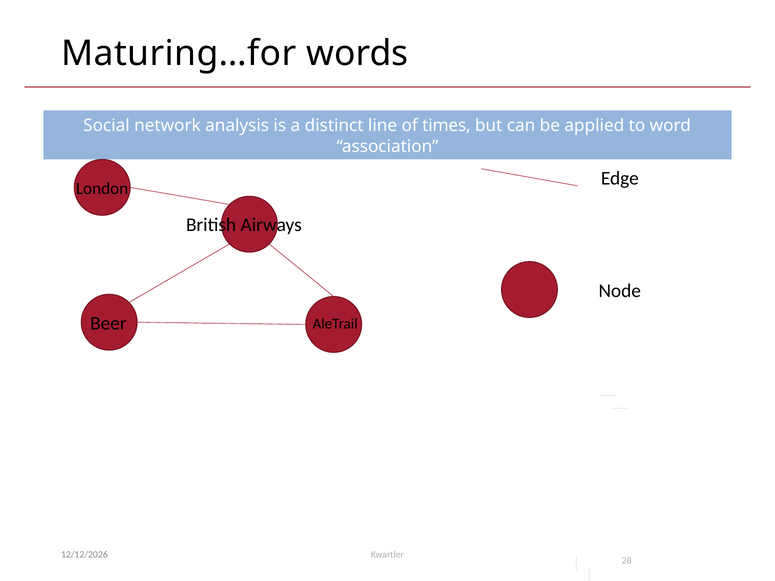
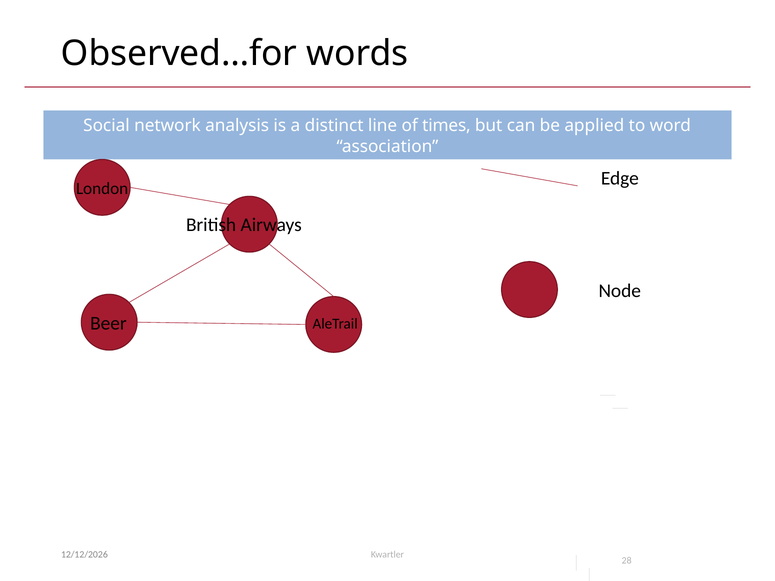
Maturing…for: Maturing…for -> Observed…for (179, 54)
